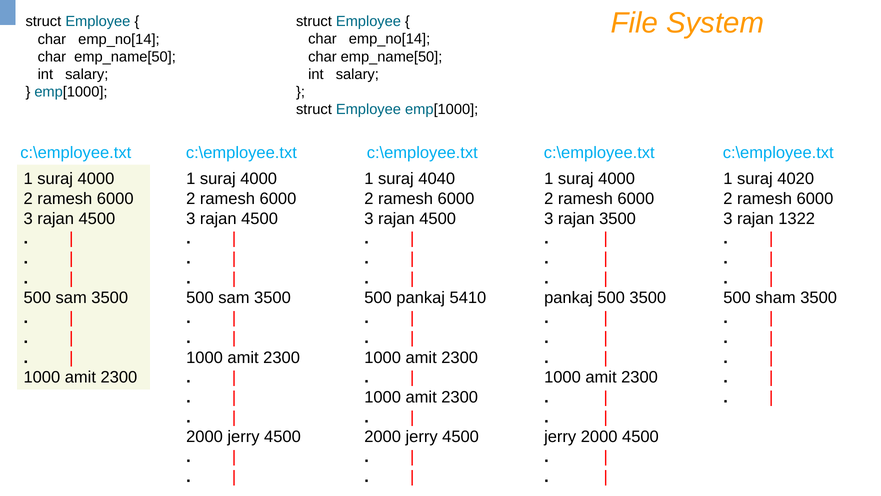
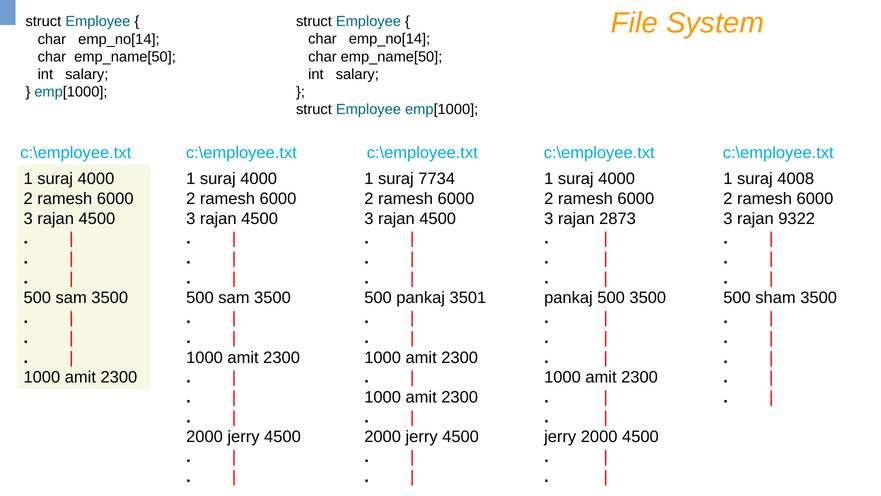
4040: 4040 -> 7734 (437, 179)
4020: 4020 -> 4008 (796, 179)
rajan 3500: 3500 -> 2873 (618, 218)
1322: 1322 -> 9322 (797, 218)
5410: 5410 -> 3501 (468, 298)
